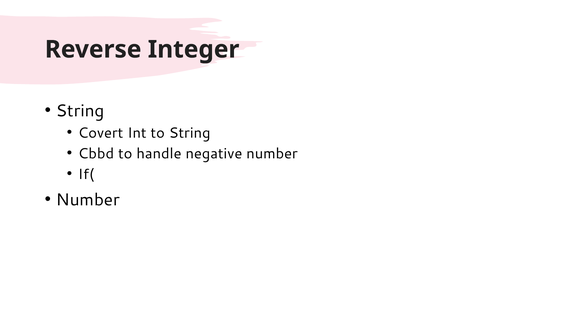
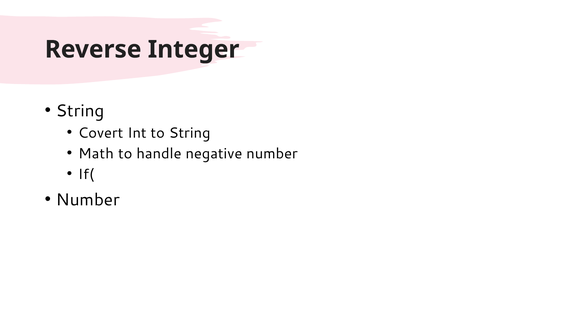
Cbbd: Cbbd -> Math (96, 153)
